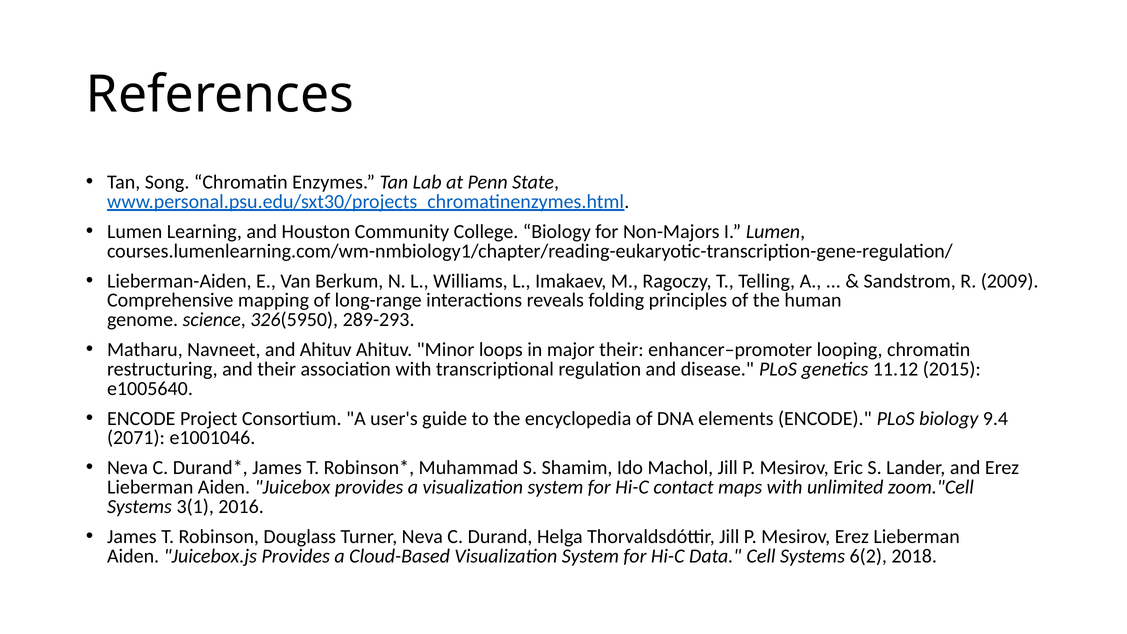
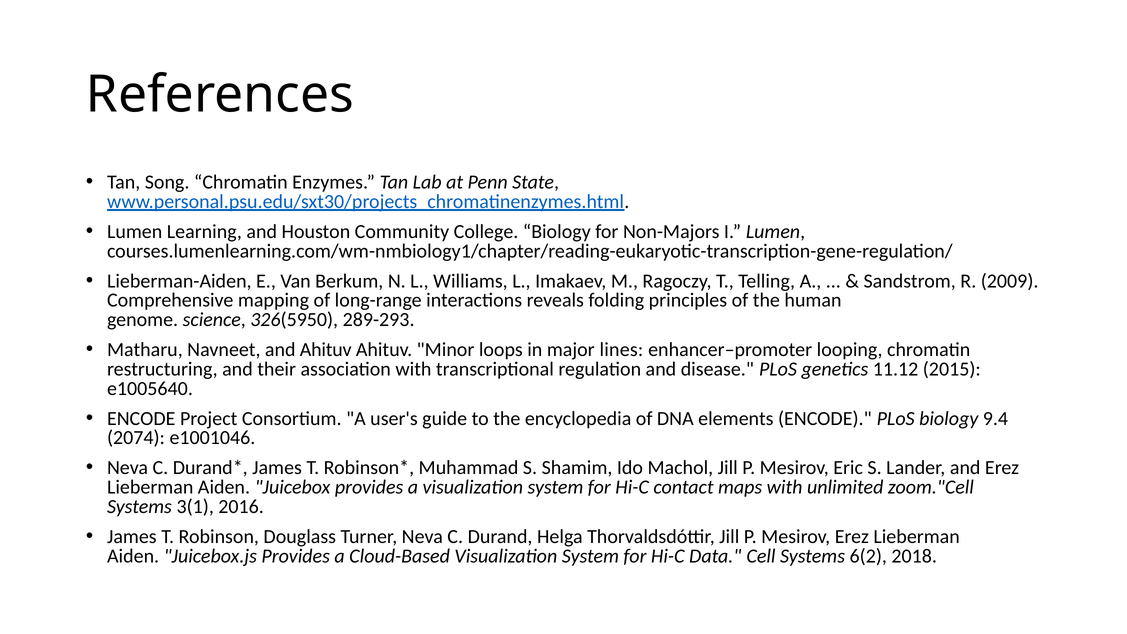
major their: their -> lines (621, 350)
2071: 2071 -> 2074 (136, 438)
